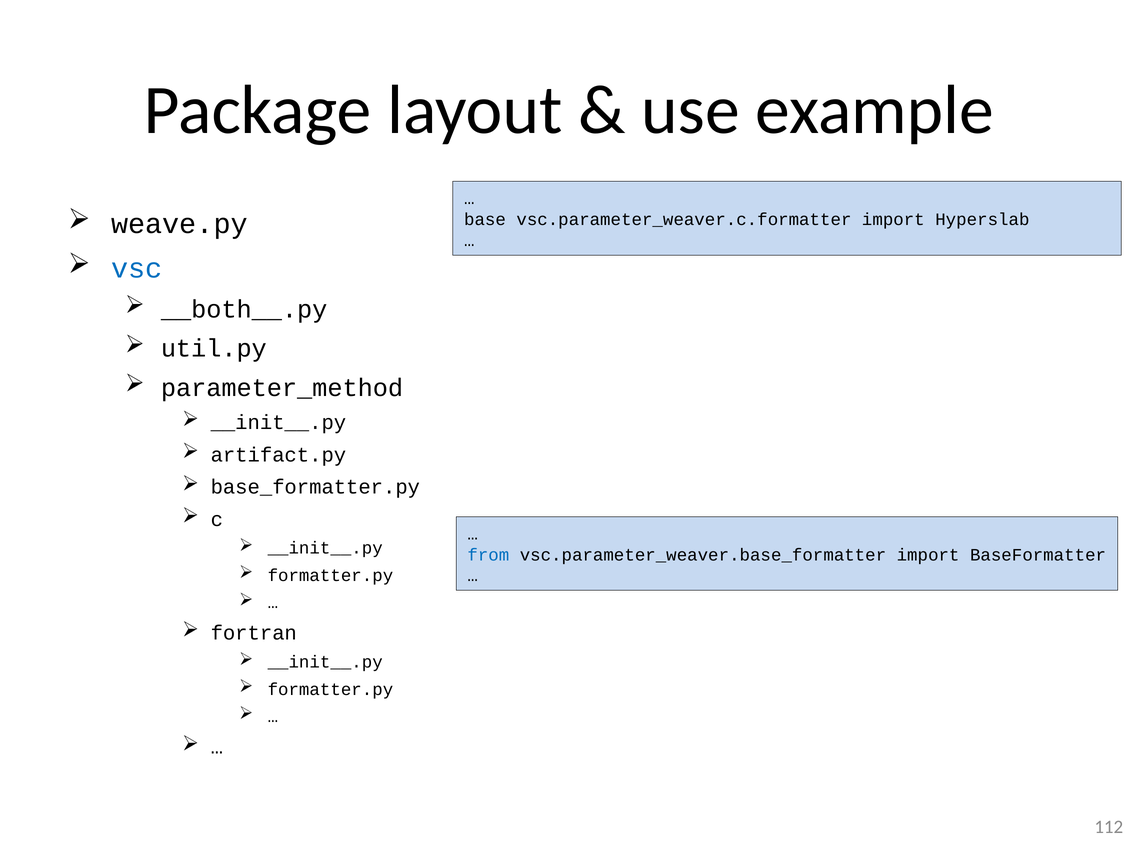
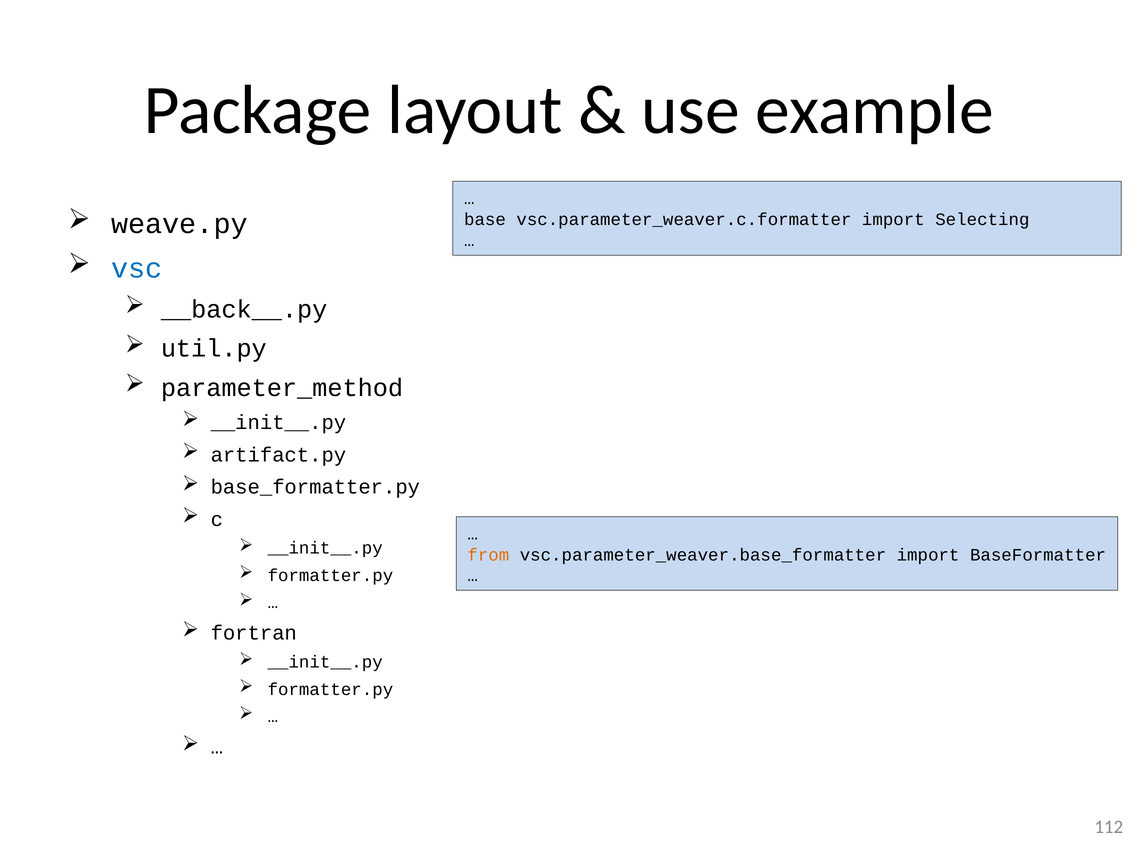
Hyperslab: Hyperslab -> Selecting (982, 220)
__both__.py: __both__.py -> __back__.py (244, 309)
from colour: blue -> orange (488, 555)
